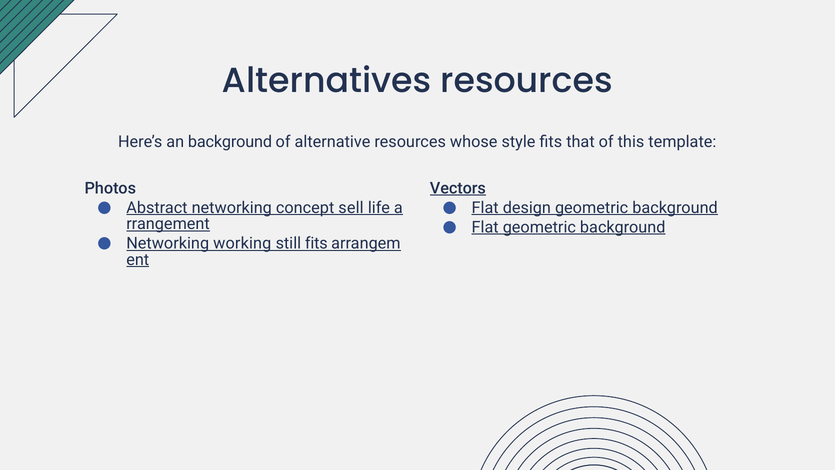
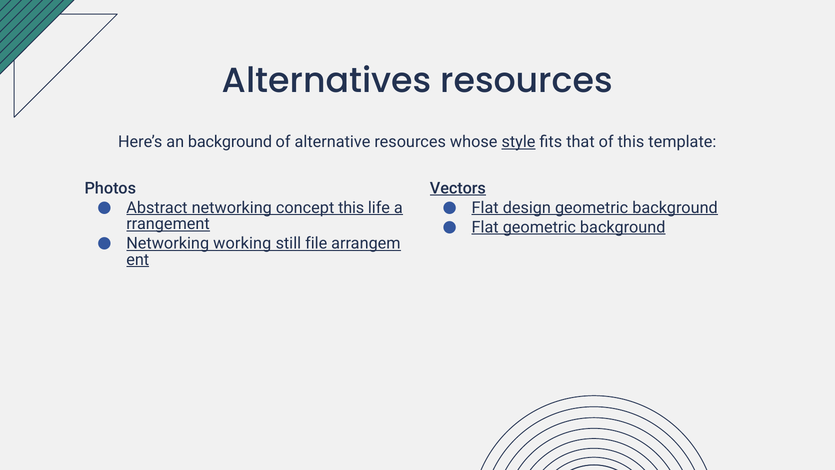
style underline: none -> present (518, 142)
concept sell: sell -> this (351, 208)
still fits: fits -> file (316, 243)
